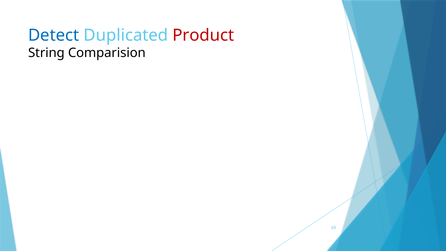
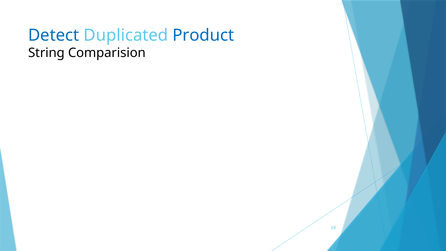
Product colour: red -> blue (203, 35)
